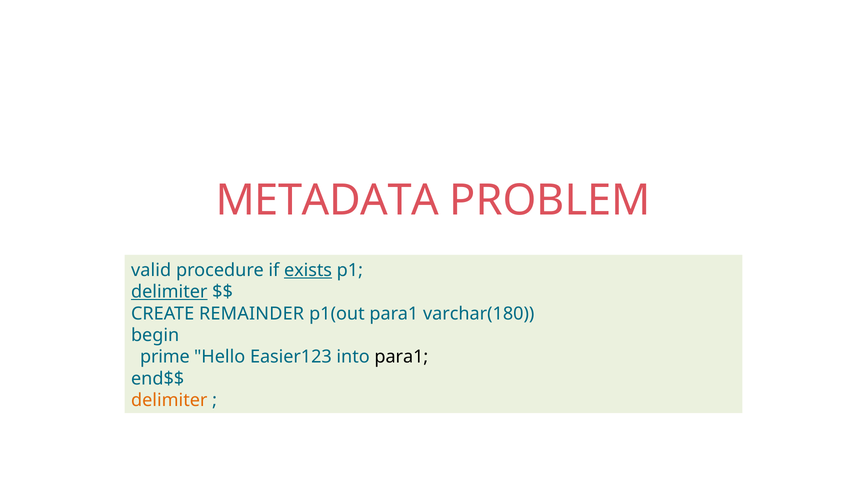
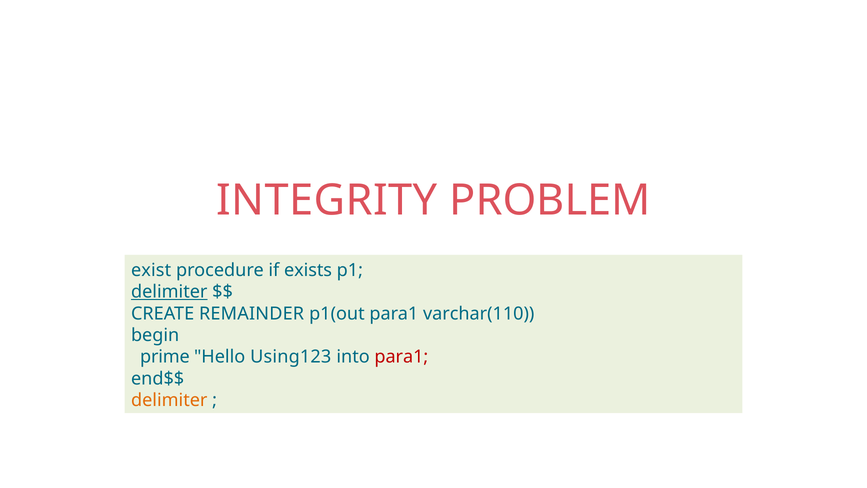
METADATA: METADATA -> INTEGRITY (327, 200)
valid: valid -> exist (151, 270)
exists underline: present -> none (308, 270)
varchar(180: varchar(180 -> varchar(110 (479, 313)
Easier123: Easier123 -> Using123 (291, 357)
para1 colour: black -> red (401, 357)
